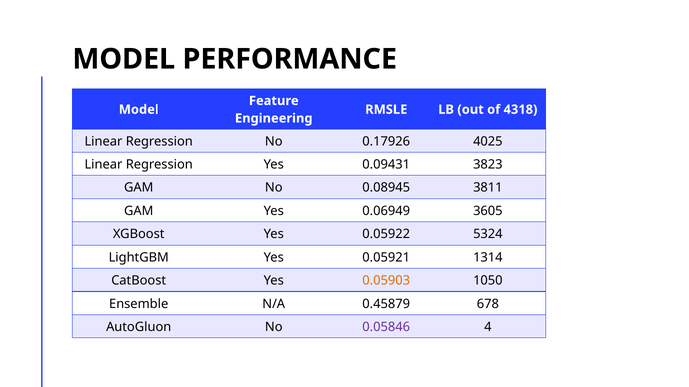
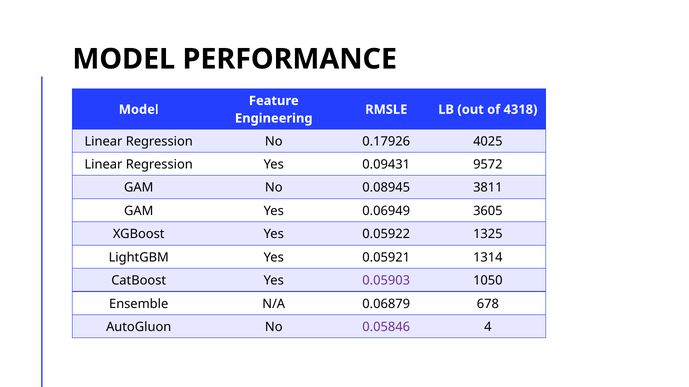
3823: 3823 -> 9572 (488, 165)
5324: 5324 -> 1325 (488, 234)
0.05903 colour: orange -> purple (386, 281)
0.45879: 0.45879 -> 0.06879 (386, 304)
